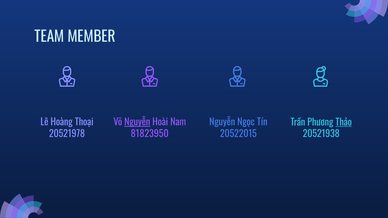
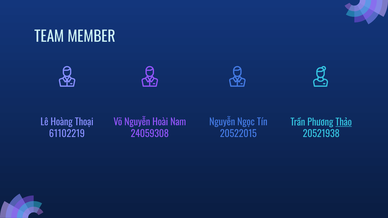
Nguyễn underline: present -> none (137, 122)
20521978: 20521978 -> 61102219 (67, 134)
81823950: 81823950 -> 24059308 (150, 134)
